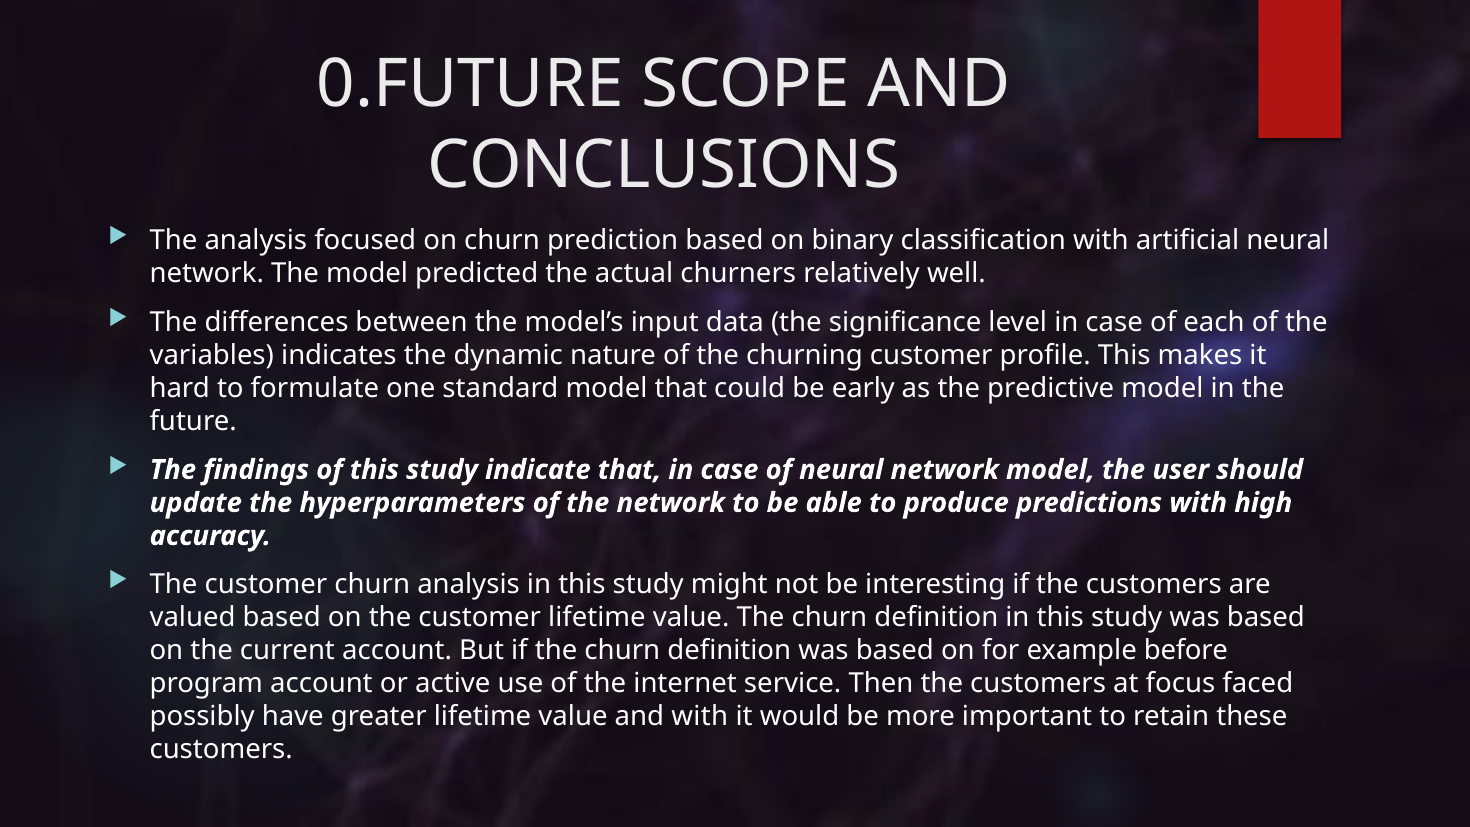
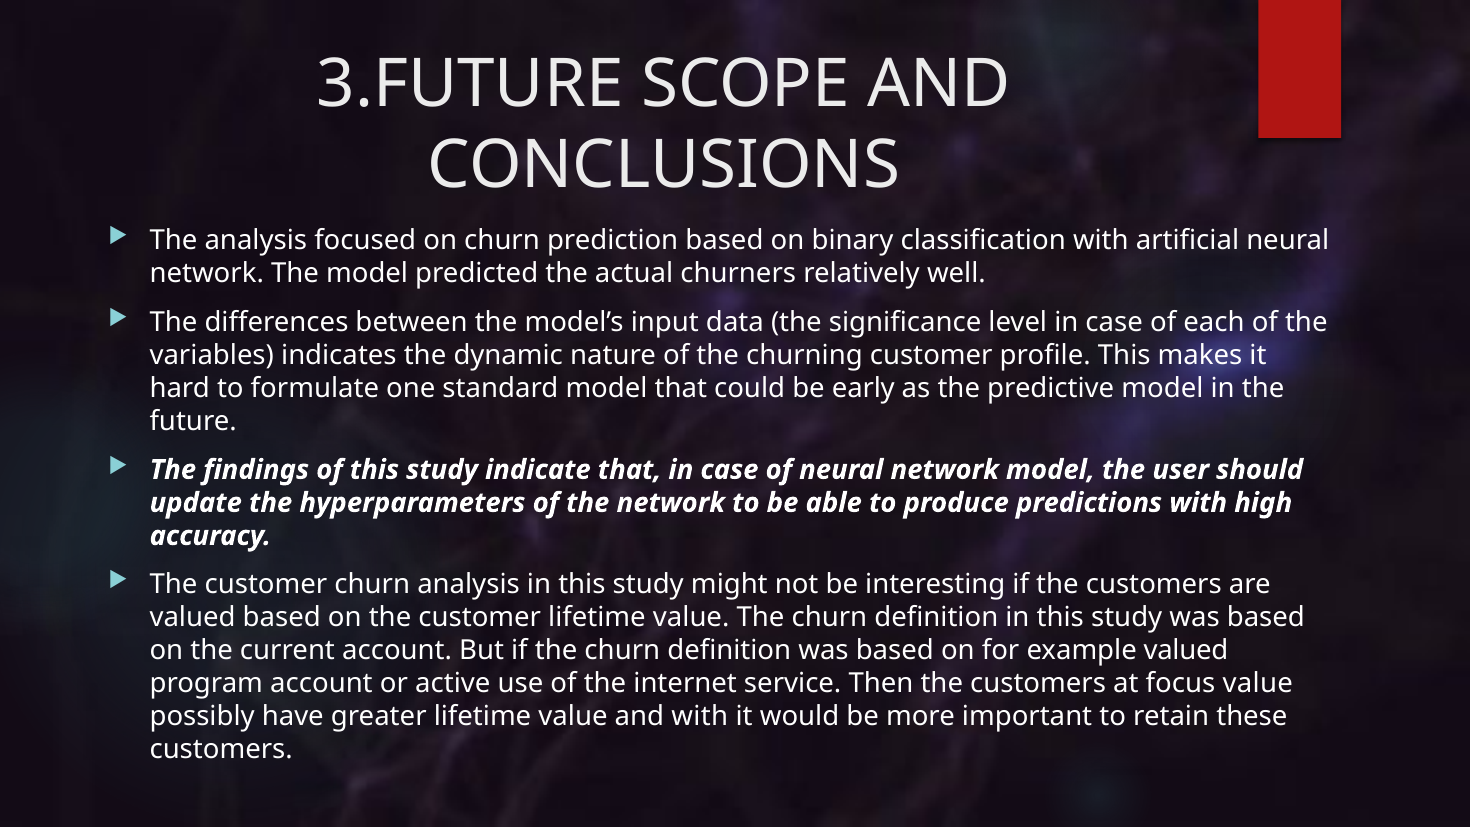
0.FUTURE: 0.FUTURE -> 3.FUTURE (470, 84)
example before: before -> valued (1186, 650)
focus faced: faced -> value (1258, 683)
